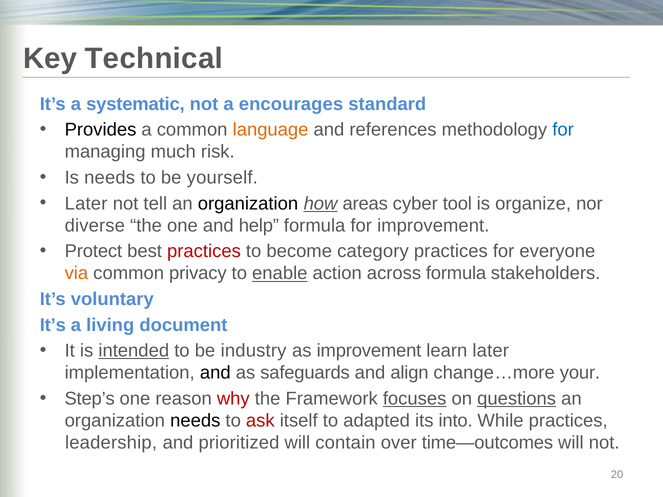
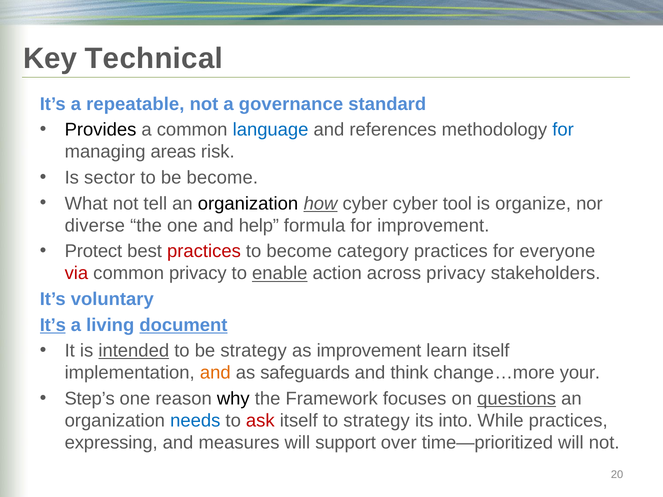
systematic: systematic -> repeatable (135, 104)
encourages: encourages -> governance (291, 104)
language colour: orange -> blue (271, 130)
much: much -> areas (173, 152)
Is needs: needs -> sector (110, 178)
be yourself: yourself -> become (222, 178)
Later: Later -> What (86, 204)
how areas: areas -> cyber (365, 204)
via colour: orange -> red (76, 274)
across formula: formula -> privacy (456, 274)
It’s underline: none -> present (53, 325)
document underline: none -> present (183, 325)
be industry: industry -> strategy (254, 351)
learn later: later -> itself (491, 351)
and colour: black -> orange (215, 373)
align: align -> think (409, 373)
why colour: red -> black (233, 399)
focuses underline: present -> none (415, 399)
needs colour: black -> blue (195, 421)
to adapted: adapted -> strategy (377, 421)
leadership: leadership -> expressing (111, 443)
prioritized: prioritized -> measures (239, 443)
contain: contain -> support (346, 443)
time—outcomes: time—outcomes -> time—prioritized (487, 443)
